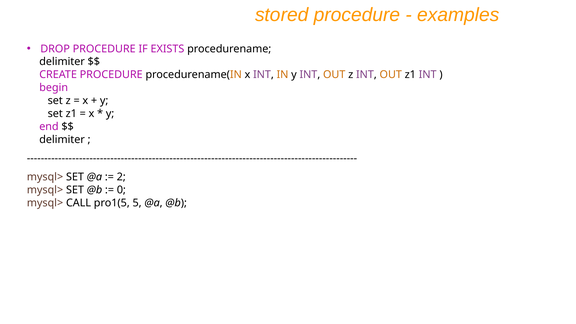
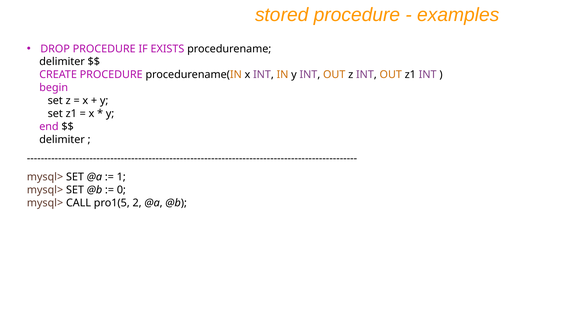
2: 2 -> 1 (121, 177)
5: 5 -> 2 (137, 203)
